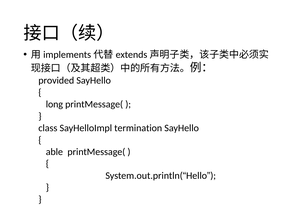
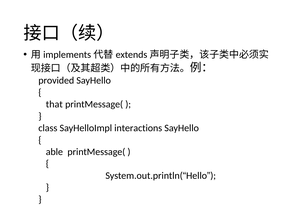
long: long -> that (54, 104)
termination: termination -> interactions (138, 128)
